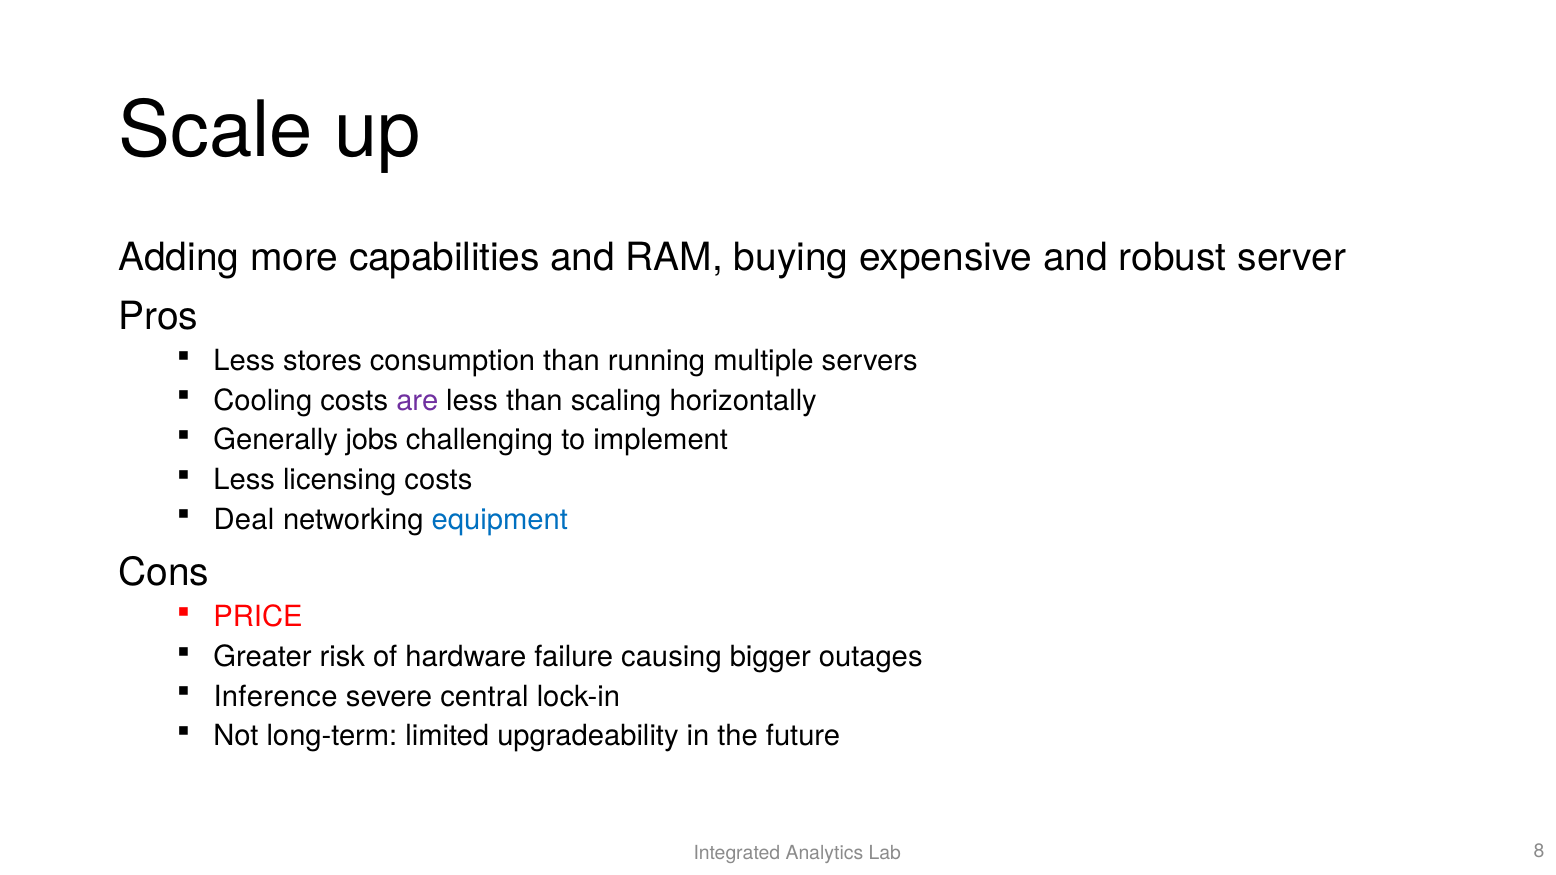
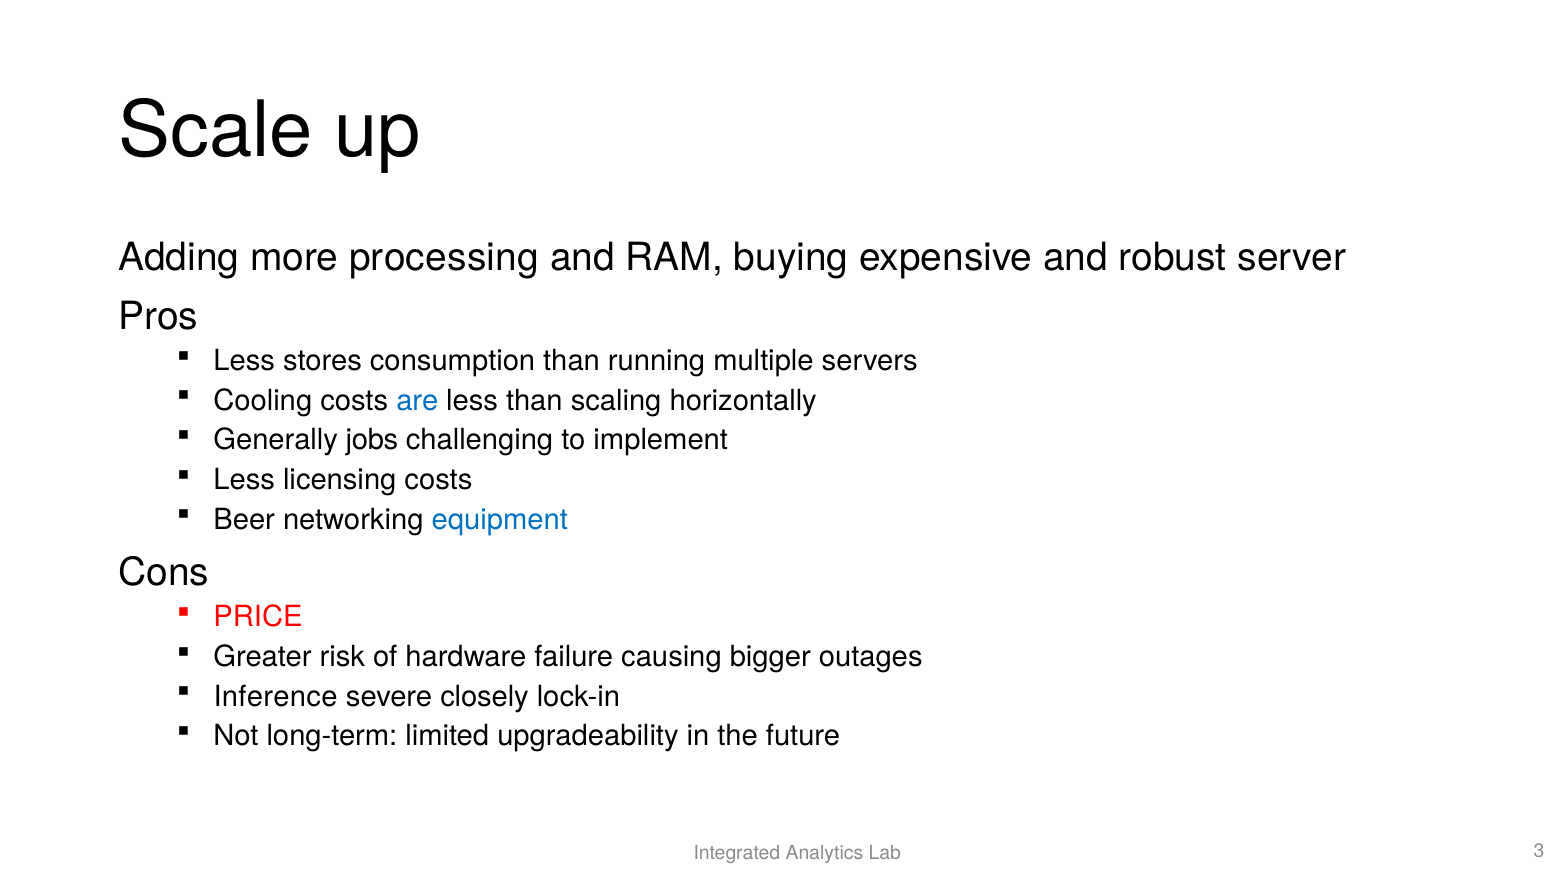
capabilities: capabilities -> processing (444, 258)
are colour: purple -> blue (417, 401)
Deal: Deal -> Beer (244, 520)
central: central -> closely (485, 697)
8: 8 -> 3 (1539, 851)
